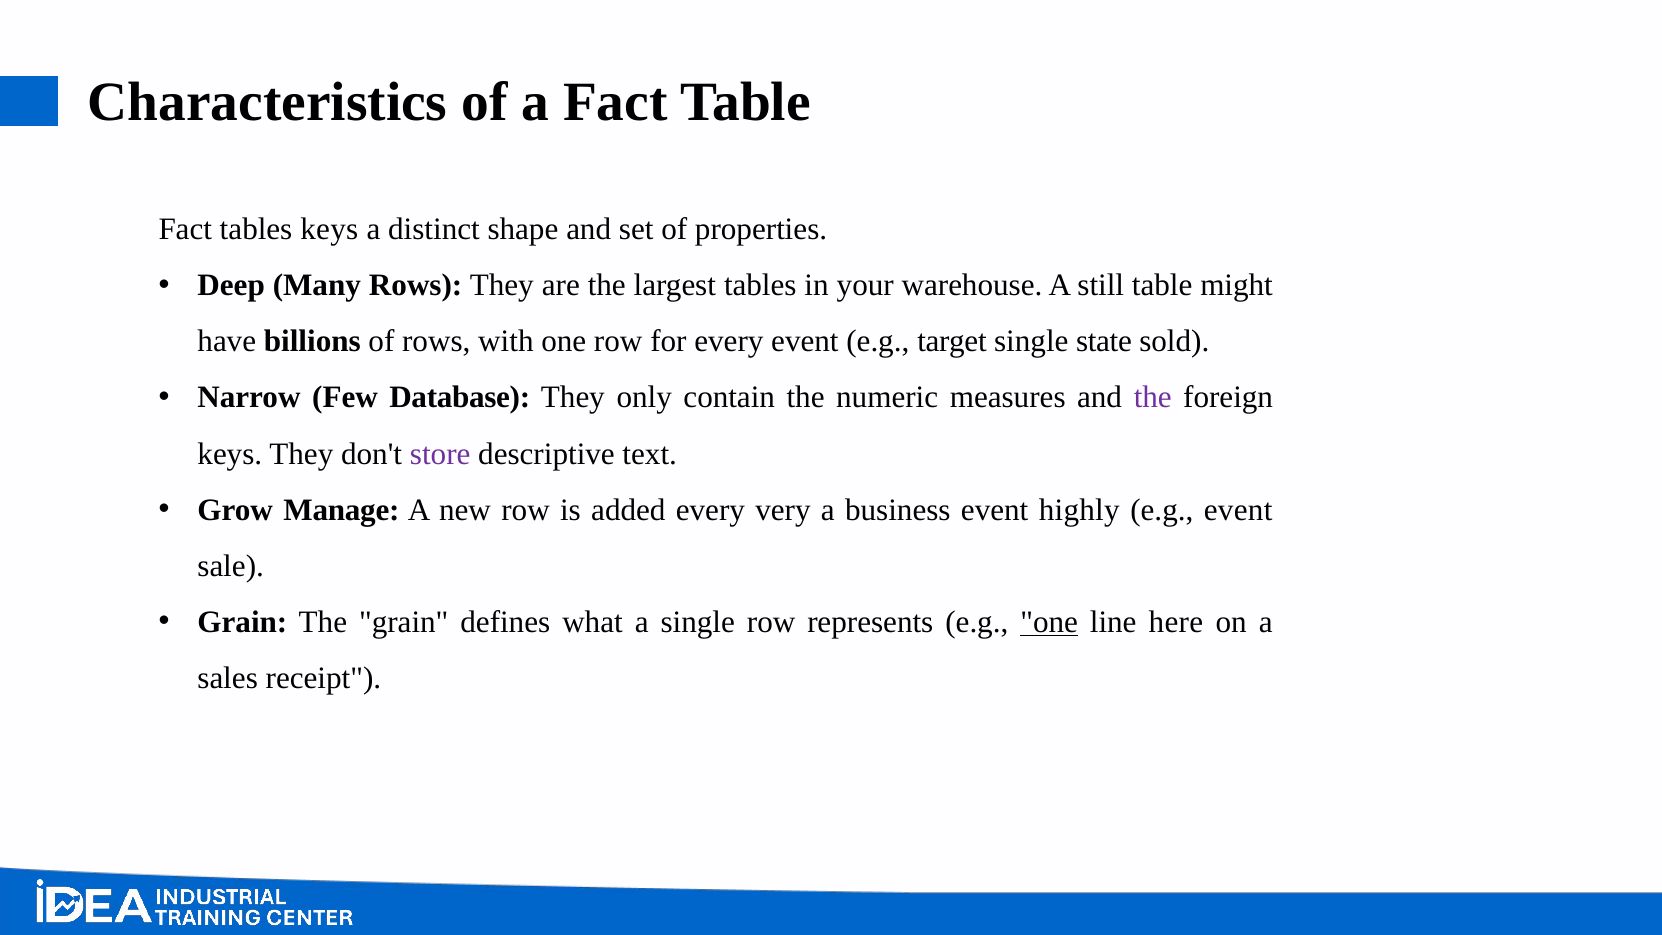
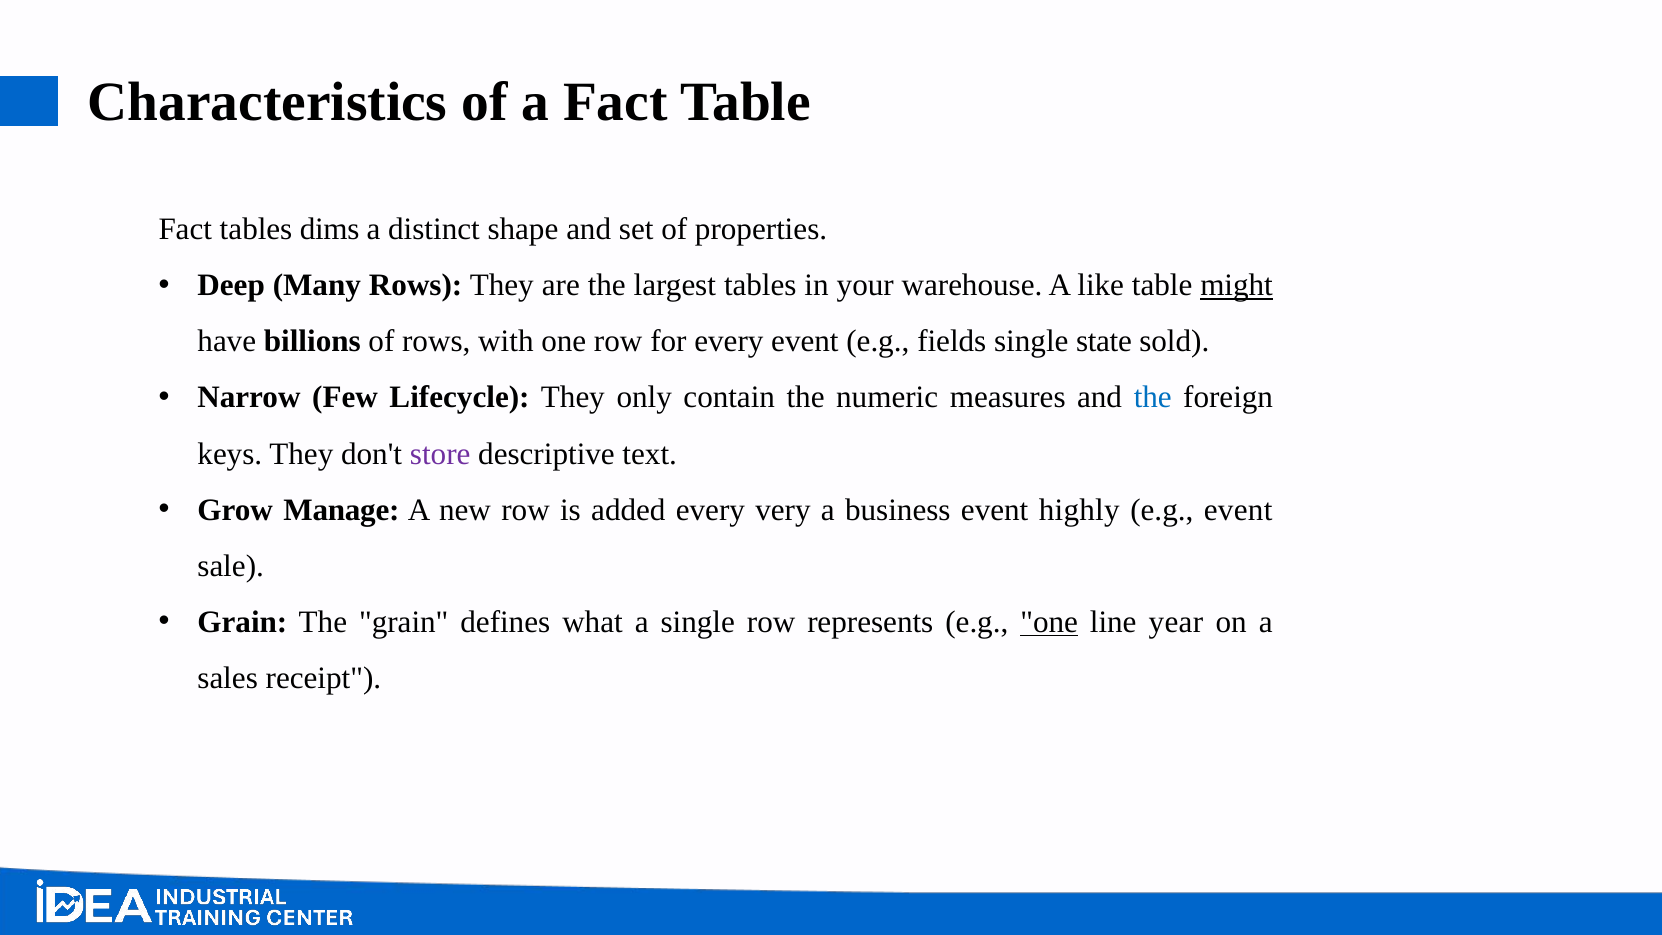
tables keys: keys -> dims (330, 229)
still: still -> like (1101, 285)
might underline: none -> present (1237, 285)
target: target -> fields (952, 342)
Database: Database -> Lifecycle (460, 398)
the colour: purple -> blue (1153, 398)
here: here -> year (1176, 622)
